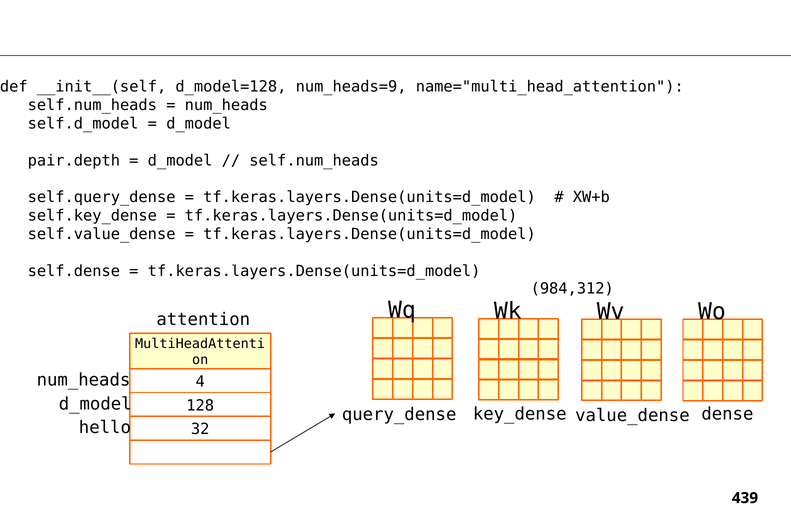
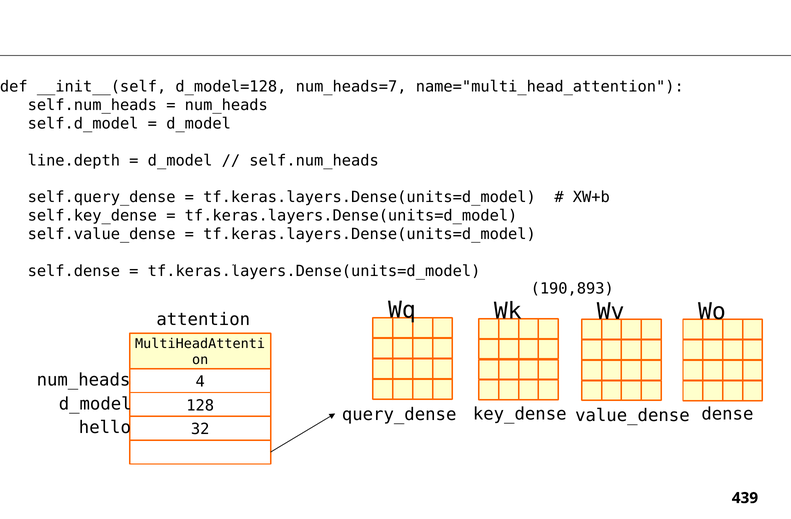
num_heads=9: num_heads=9 -> num_heads=7 (351, 87)
pair.depth: pair.depth -> line.depth (74, 161)
984,312: 984,312 -> 190,893 (572, 289)
